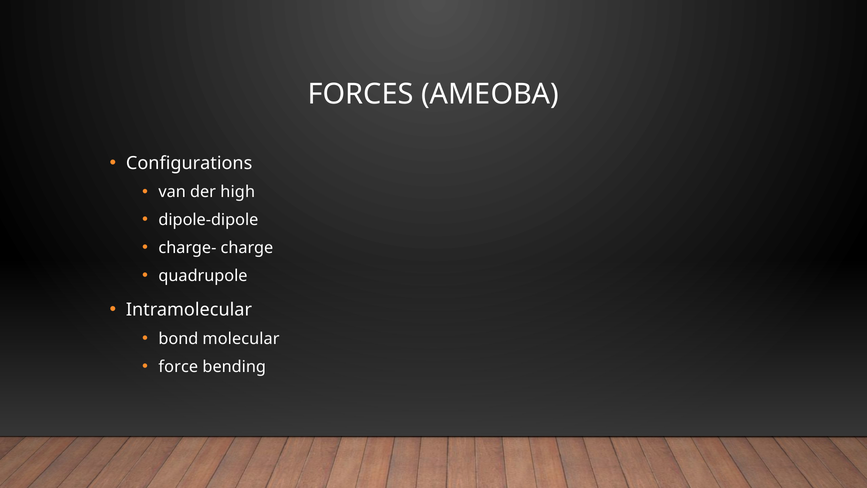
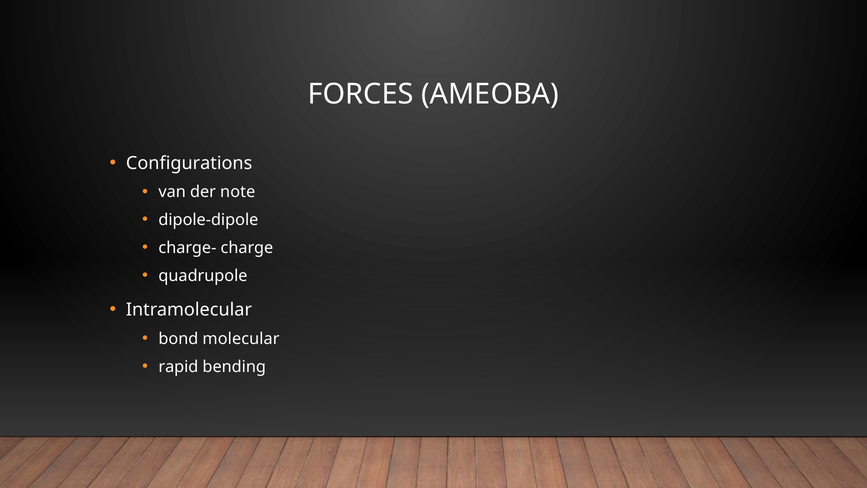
high: high -> note (238, 192)
force: force -> rapid (178, 366)
